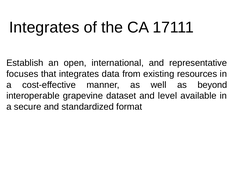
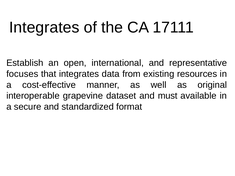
beyond: beyond -> original (212, 85)
level: level -> must (168, 96)
